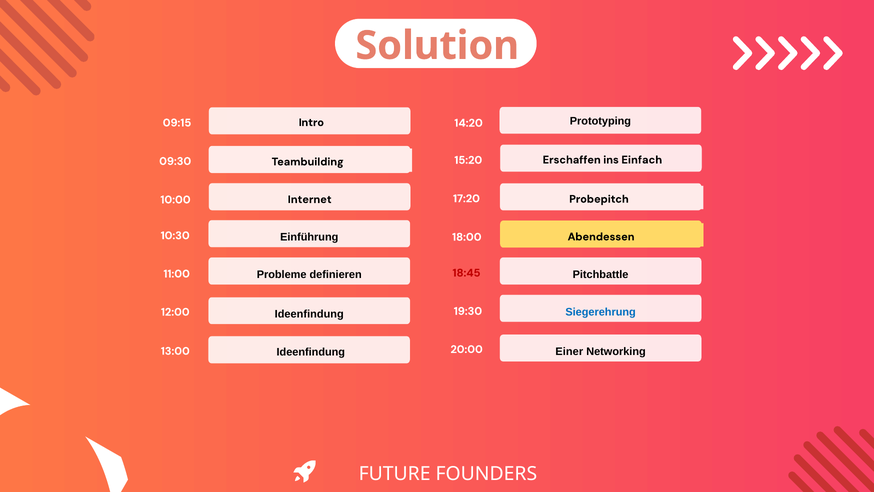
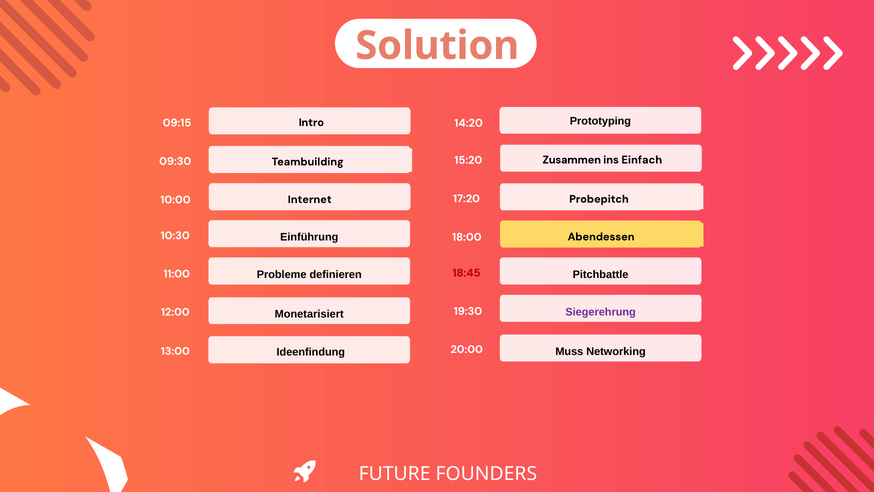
Erschaffen: Erschaffen -> Zusammen (572, 160)
Siegerehrung colour: blue -> purple (601, 312)
12:00 Ideenfindung: Ideenfindung -> Monetarisiert (309, 314)
Einer: Einer -> Muss (569, 351)
